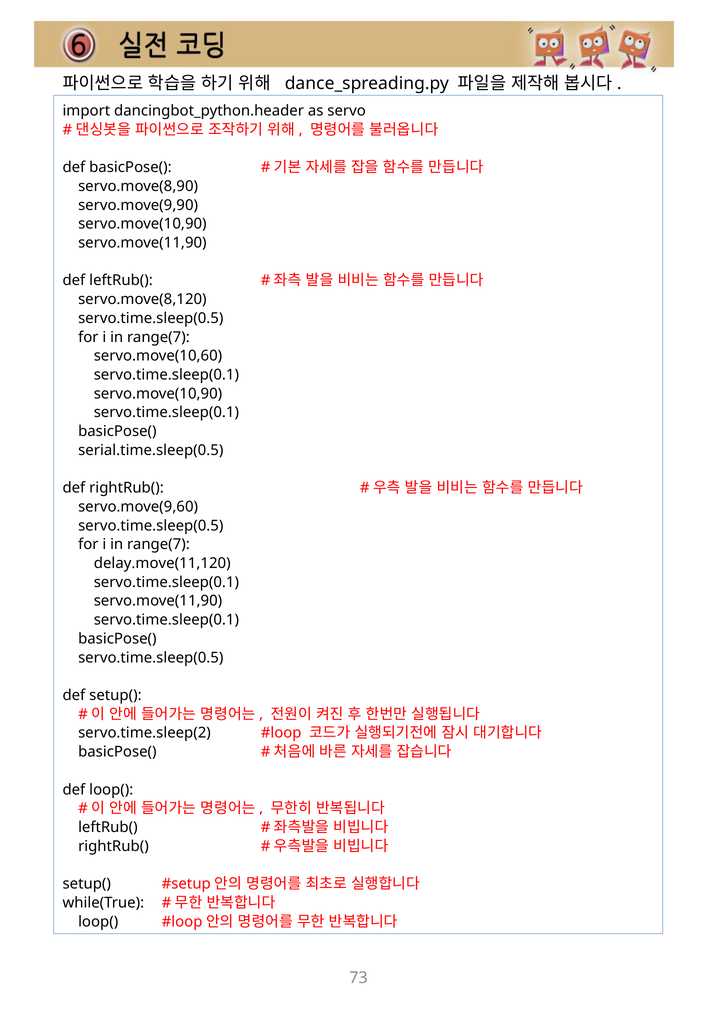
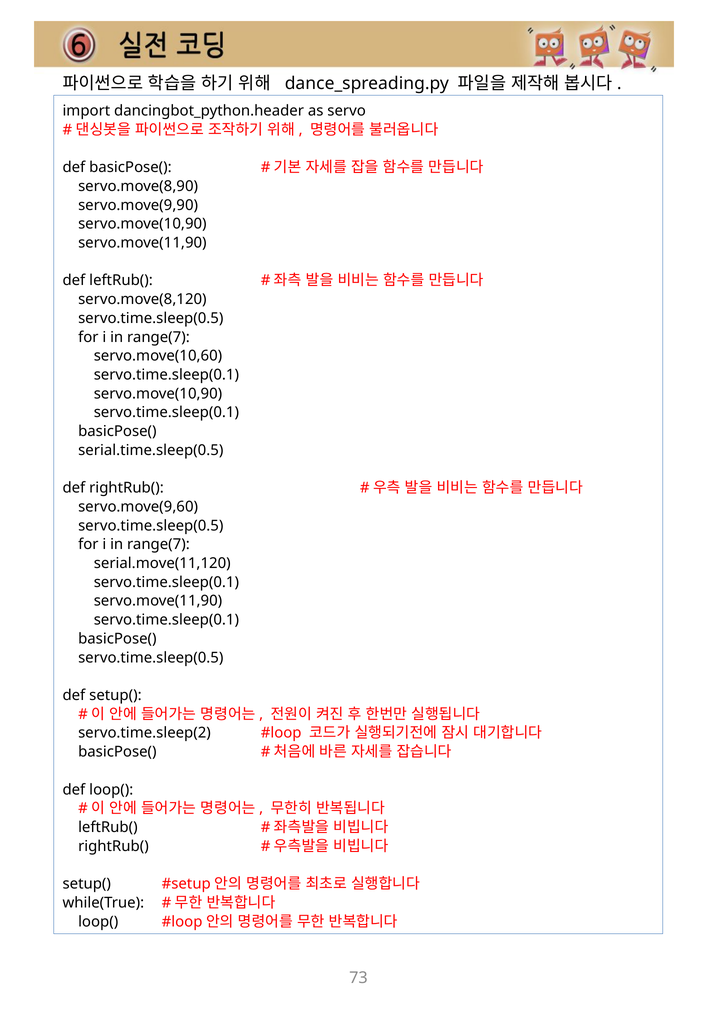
delay.move(11,120: delay.move(11,120 -> serial.move(11,120 (162, 564)
